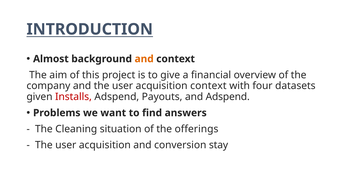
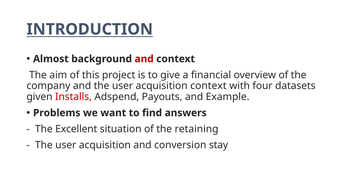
and colour: orange -> red (144, 59)
and Adspend: Adspend -> Example (228, 97)
Cleaning: Cleaning -> Excellent (76, 129)
offerings: offerings -> retaining (197, 129)
